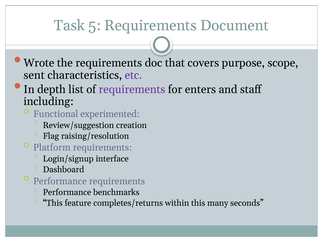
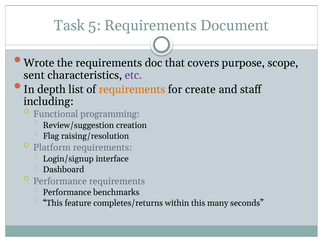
requirements colour: purple -> orange (132, 89)
enters: enters -> create (200, 89)
experimented: experimented -> programming (110, 114)
